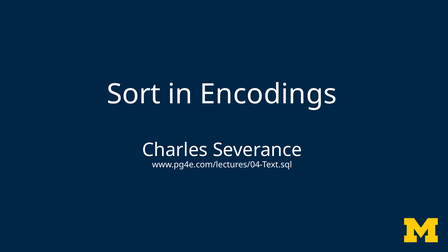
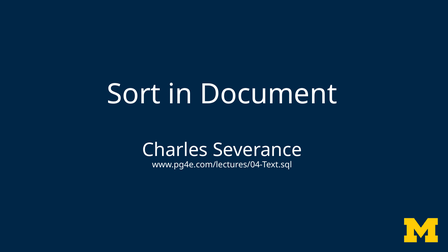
Encodings: Encodings -> Document (268, 94)
